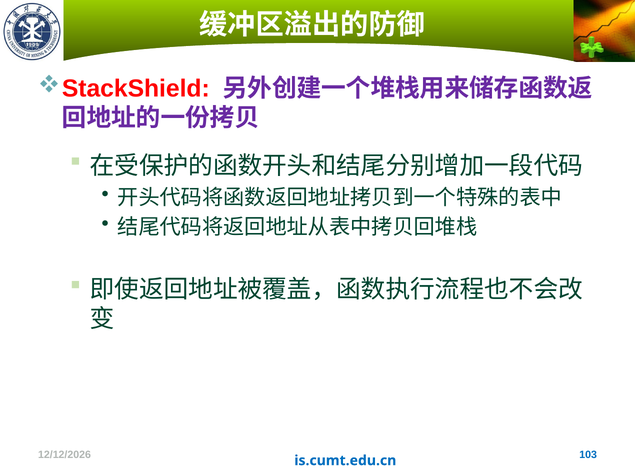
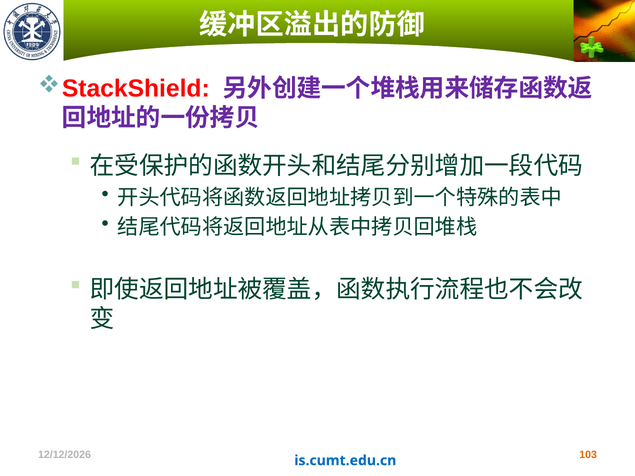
103 colour: blue -> orange (588, 455)
